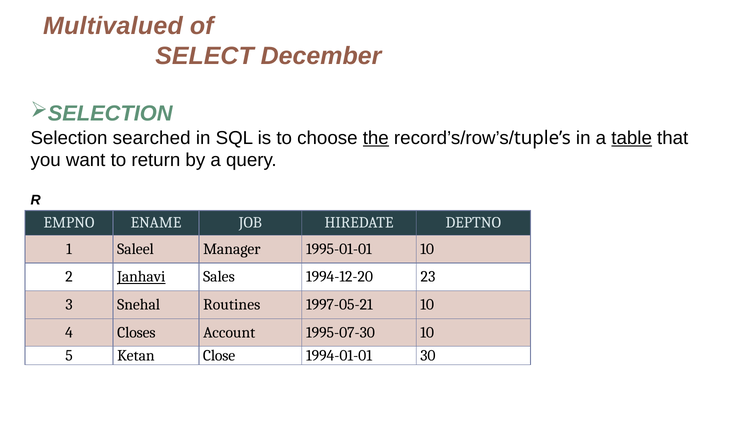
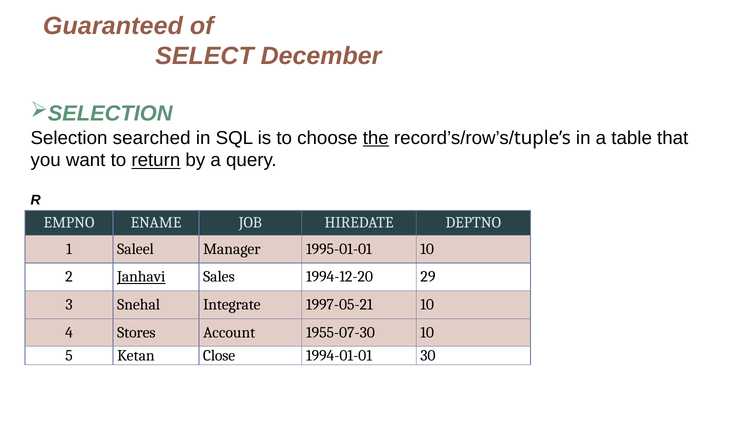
Multivalued: Multivalued -> Guaranteed (113, 26)
table underline: present -> none (632, 138)
return underline: none -> present (156, 160)
23: 23 -> 29 (428, 277)
Routines: Routines -> Integrate (232, 305)
Closes: Closes -> Stores (136, 333)
1995-07-30: 1995-07-30 -> 1955-07-30 (340, 333)
